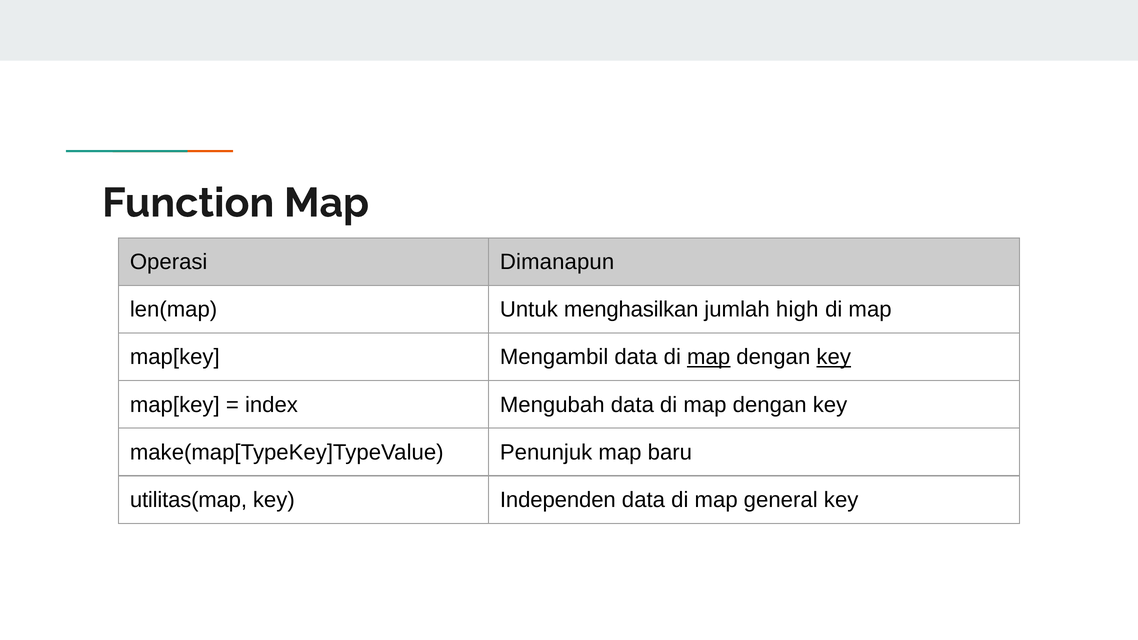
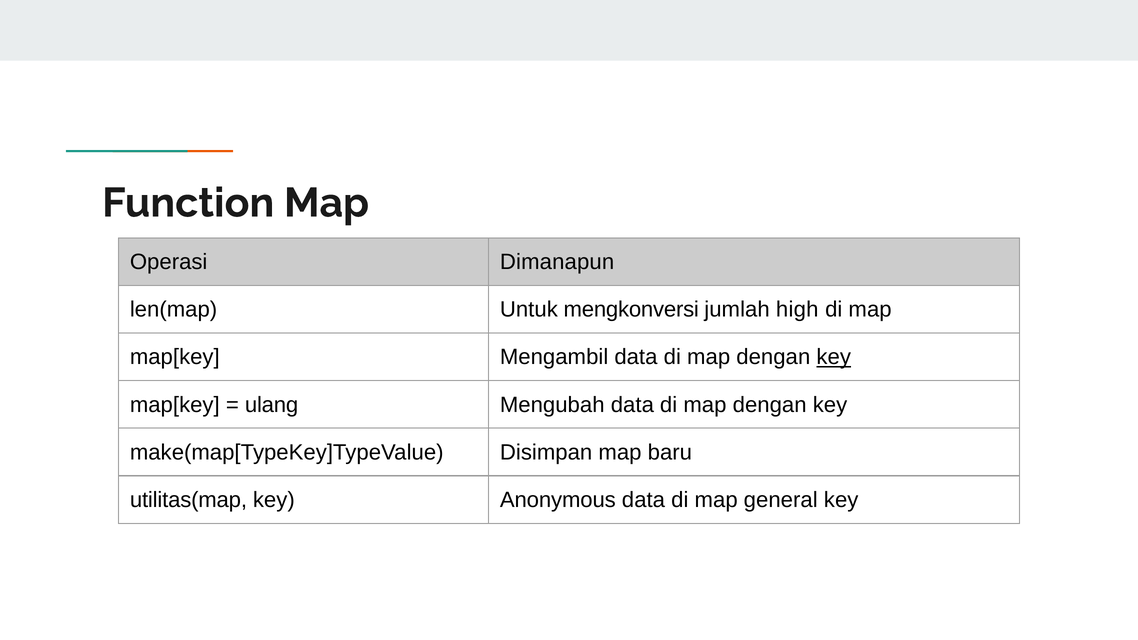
menghasilkan: menghasilkan -> mengkonversi (631, 310)
map underline: present -> none (709, 357)
index: index -> ulang (272, 405)
Penunjuk: Penunjuk -> Disimpan (546, 452)
Independen: Independen -> Anonymous (558, 500)
